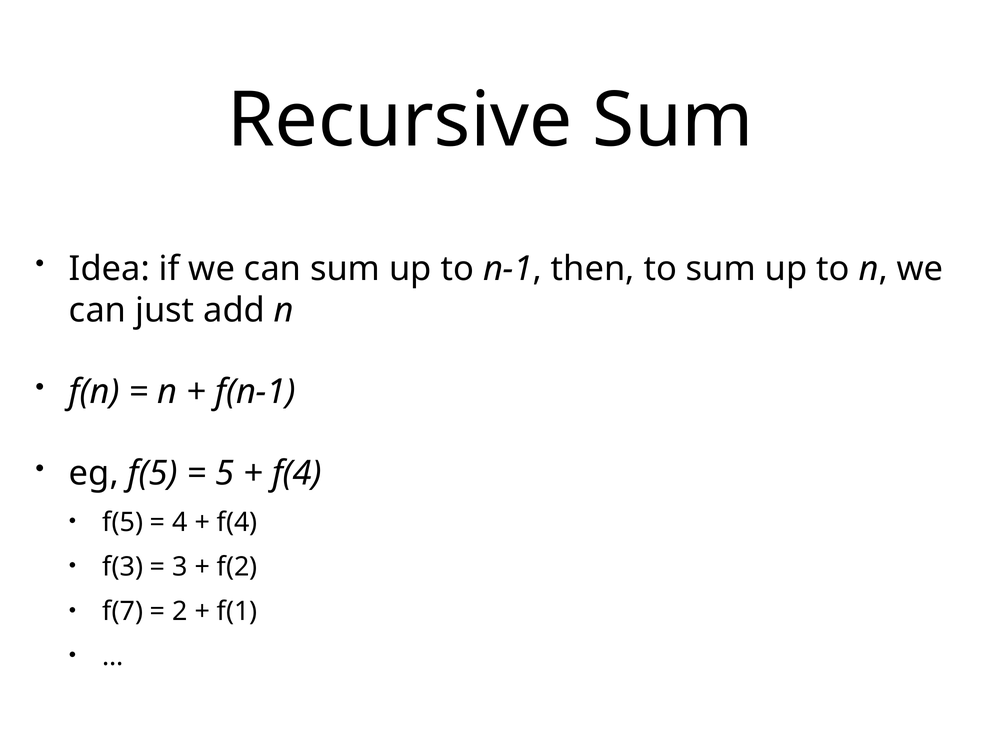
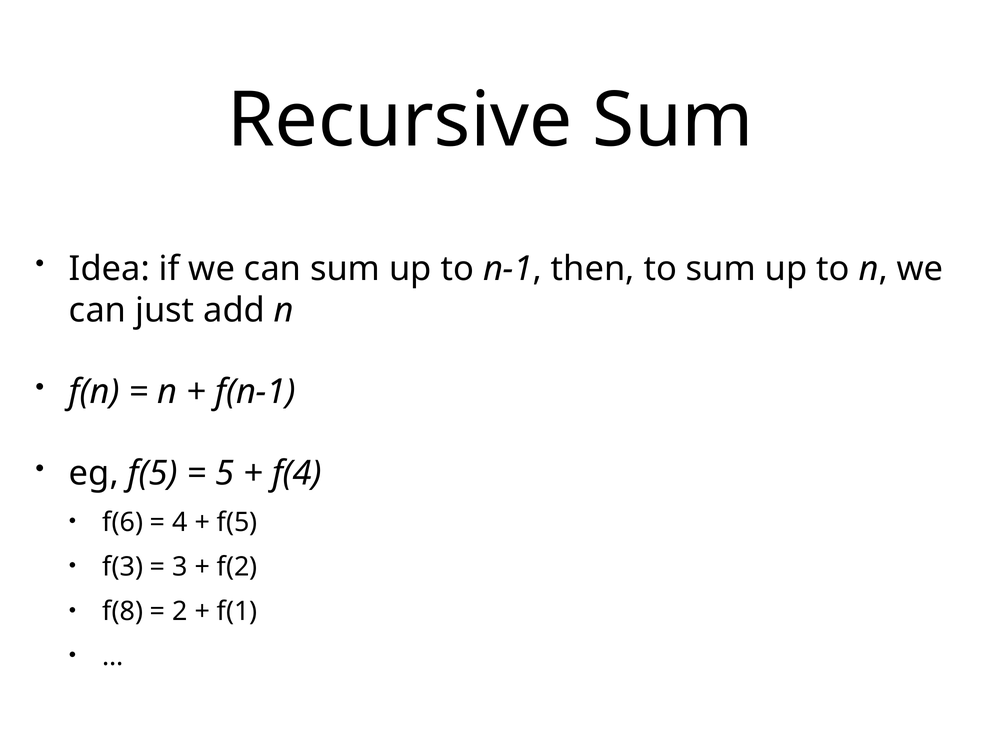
f(5: f(5 -> f(6 (123, 522)
f(4: f(4 -> f(5 (237, 522)
f(7: f(7 -> f(8 (123, 611)
